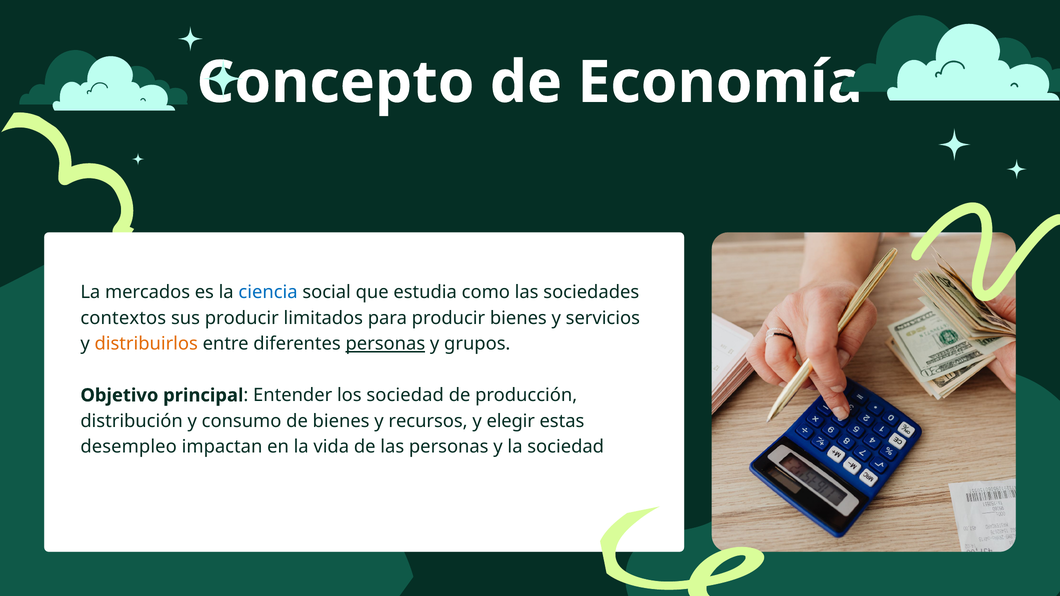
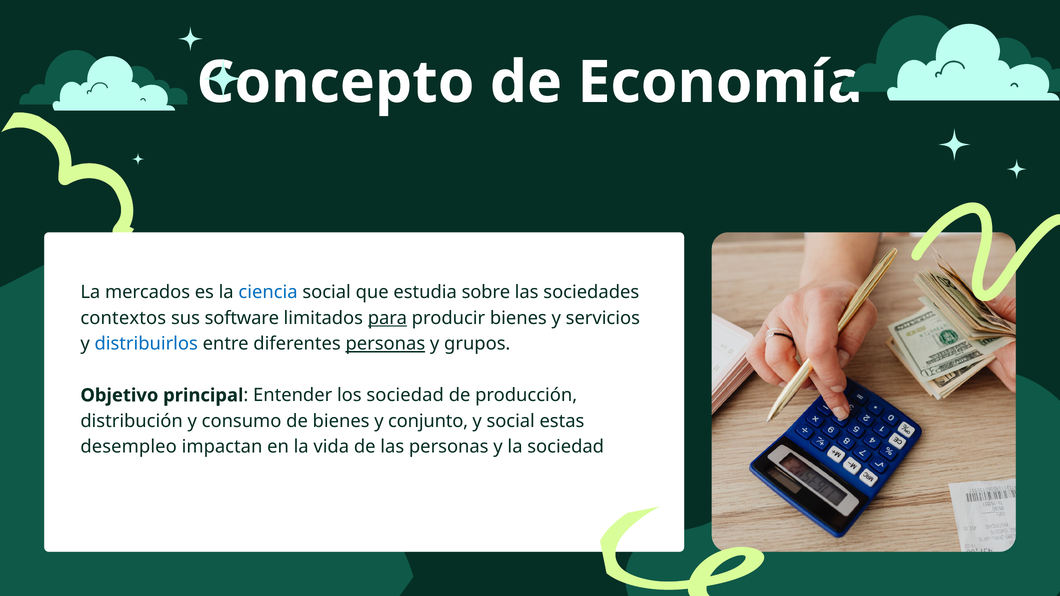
como: como -> sobre (486, 292)
sus producir: producir -> software (242, 318)
para underline: none -> present (387, 318)
distribuirlos colour: orange -> blue (146, 344)
recursos: recursos -> conjunto (428, 421)
y elegir: elegir -> social (511, 421)
